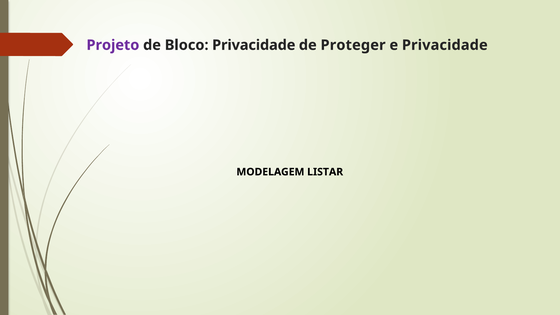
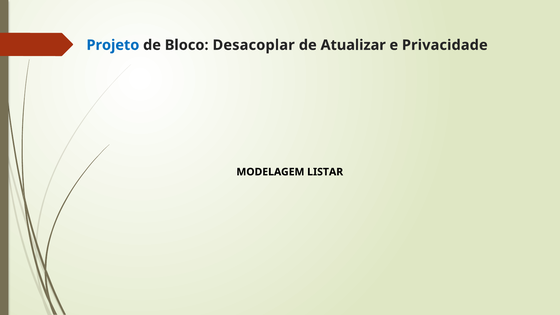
Projeto colour: purple -> blue (113, 45)
Bloco Privacidade: Privacidade -> Desacoplar (254, 45)
Proteger: Proteger -> Atualizar (353, 45)
